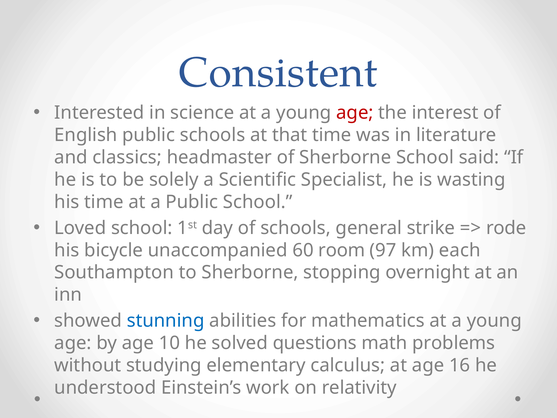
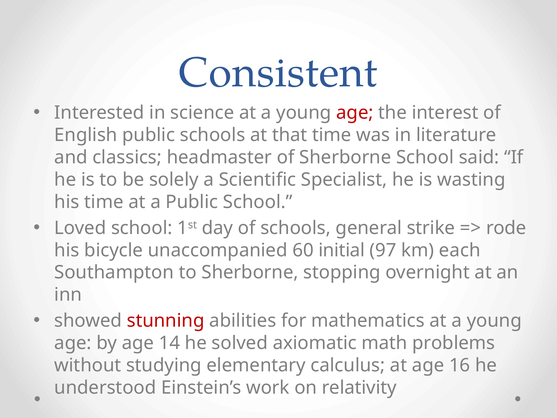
room: room -> initial (342, 250)
stunning colour: blue -> red (166, 321)
10: 10 -> 14 (170, 343)
questions: questions -> axiomatic (315, 343)
